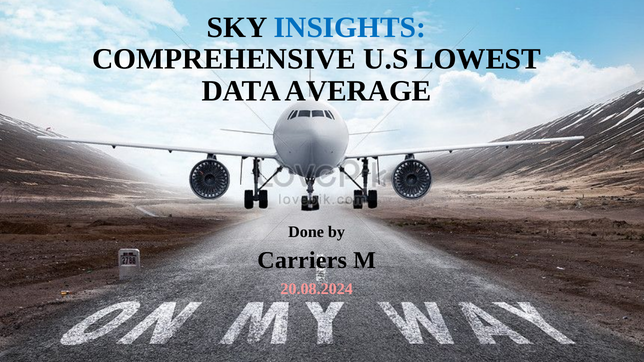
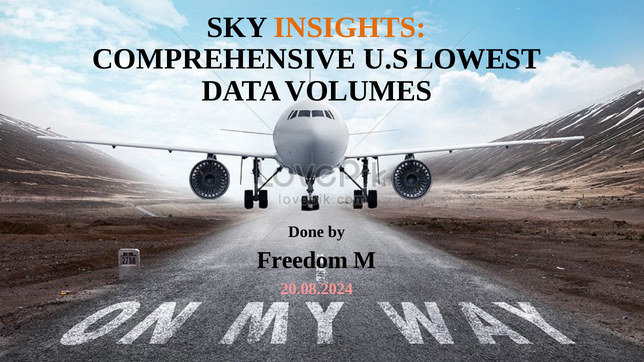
INSIGHTS colour: blue -> orange (350, 27)
AVERAGE: AVERAGE -> VOLUMES (358, 91)
Carriers: Carriers -> Freedom (302, 261)
